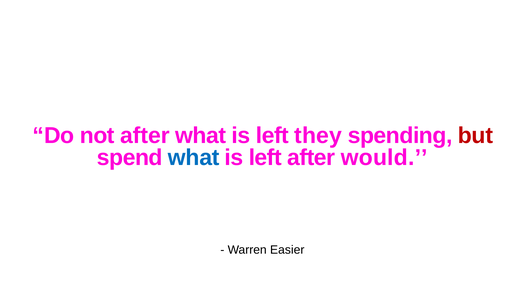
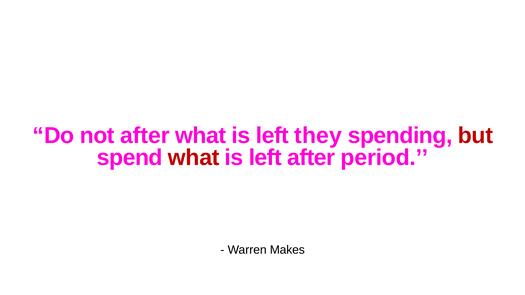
what colour: blue -> red (194, 158)
would: would -> period (384, 158)
Easier: Easier -> Makes (287, 250)
